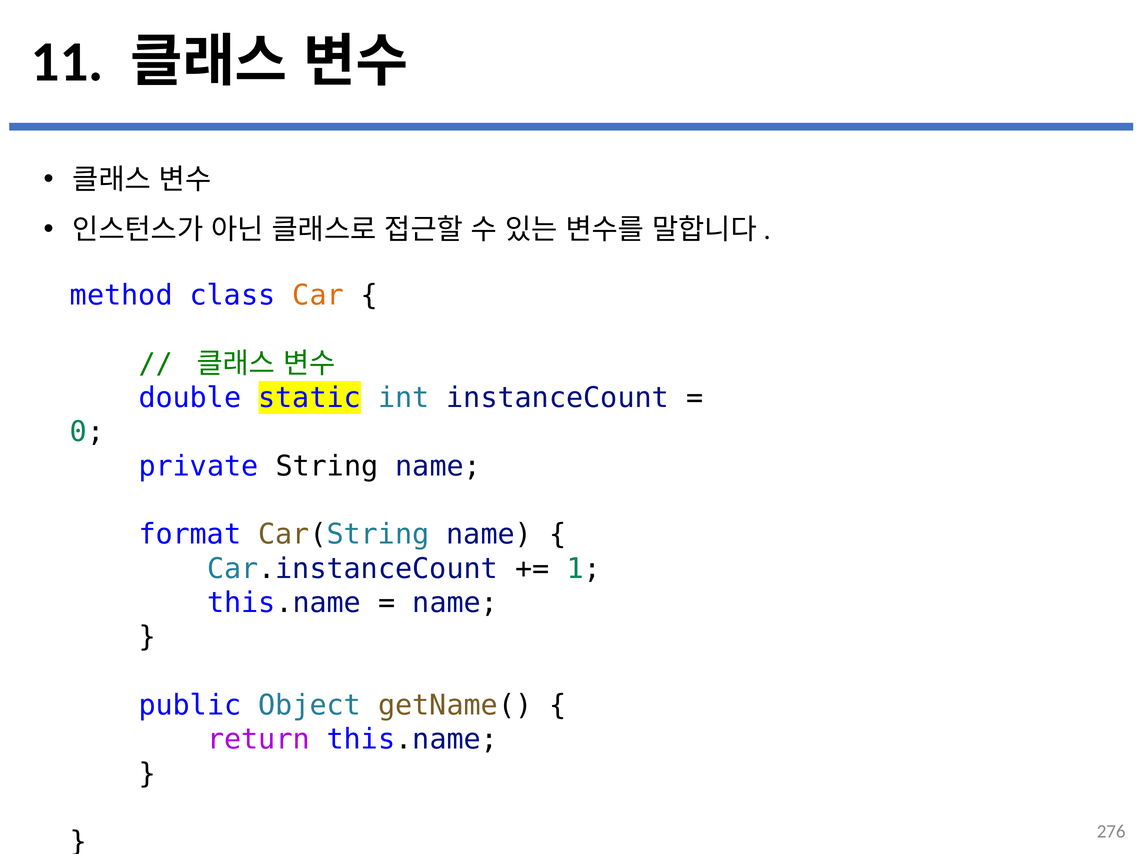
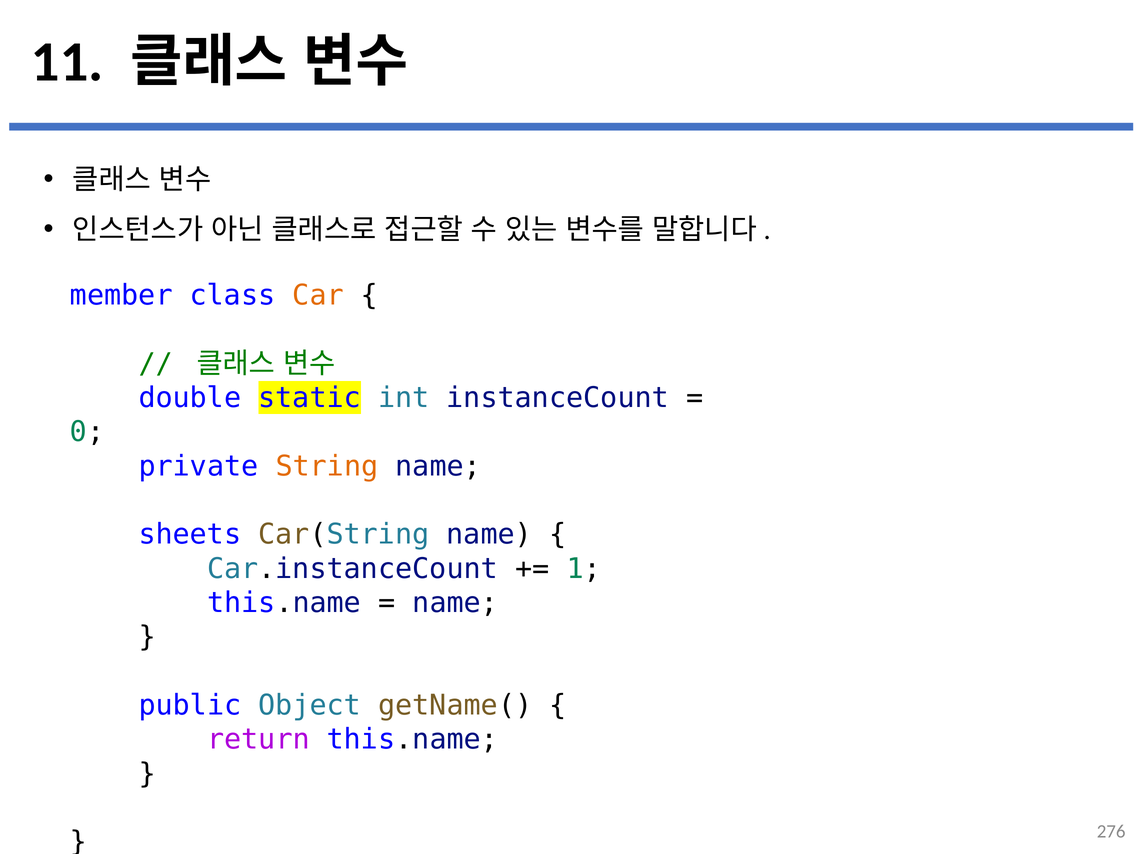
method: method -> member (121, 296)
String colour: black -> orange (327, 466)
format: format -> sheets (190, 535)
